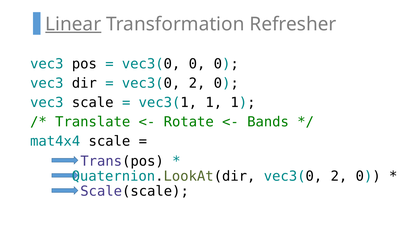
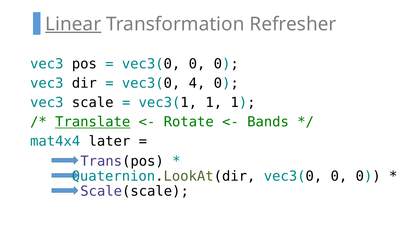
2: 2 -> 4 (197, 83)
Translate underline: none -> present (93, 122)
mat4x4 scale: scale -> later (109, 141)
Quaternion.LookAt(dir vec3(0 2: 2 -> 0 (339, 176)
